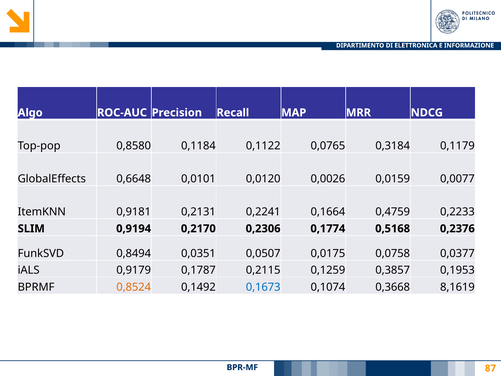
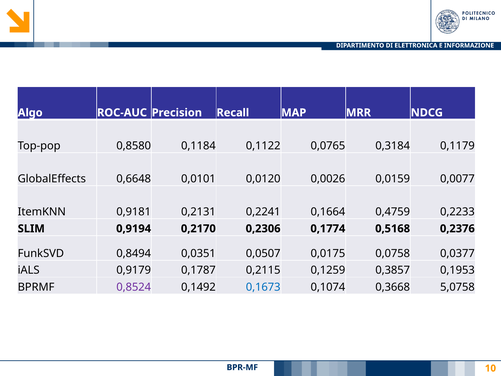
0,8524 colour: orange -> purple (134, 287)
8,1619: 8,1619 -> 5,0758 (457, 287)
87: 87 -> 10 (490, 368)
